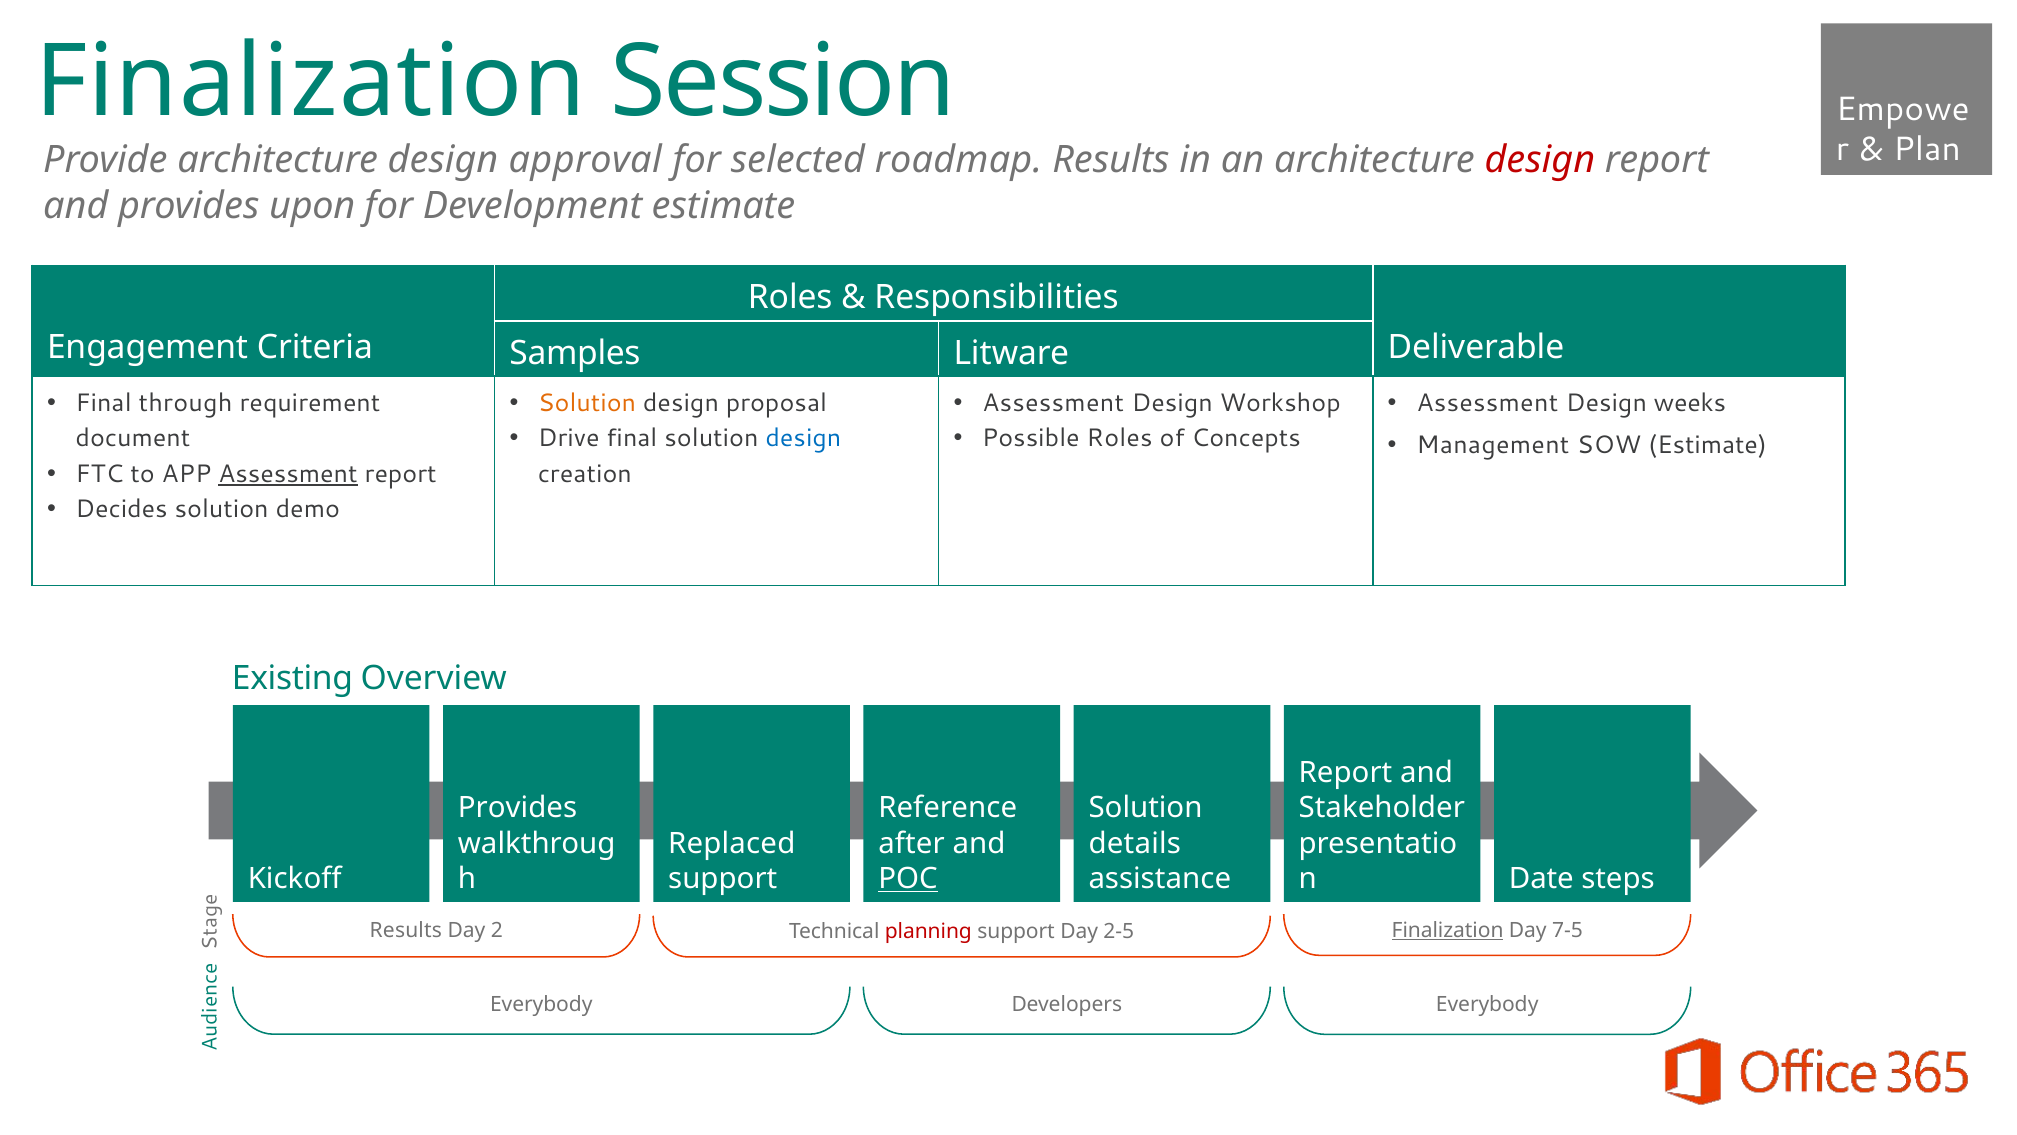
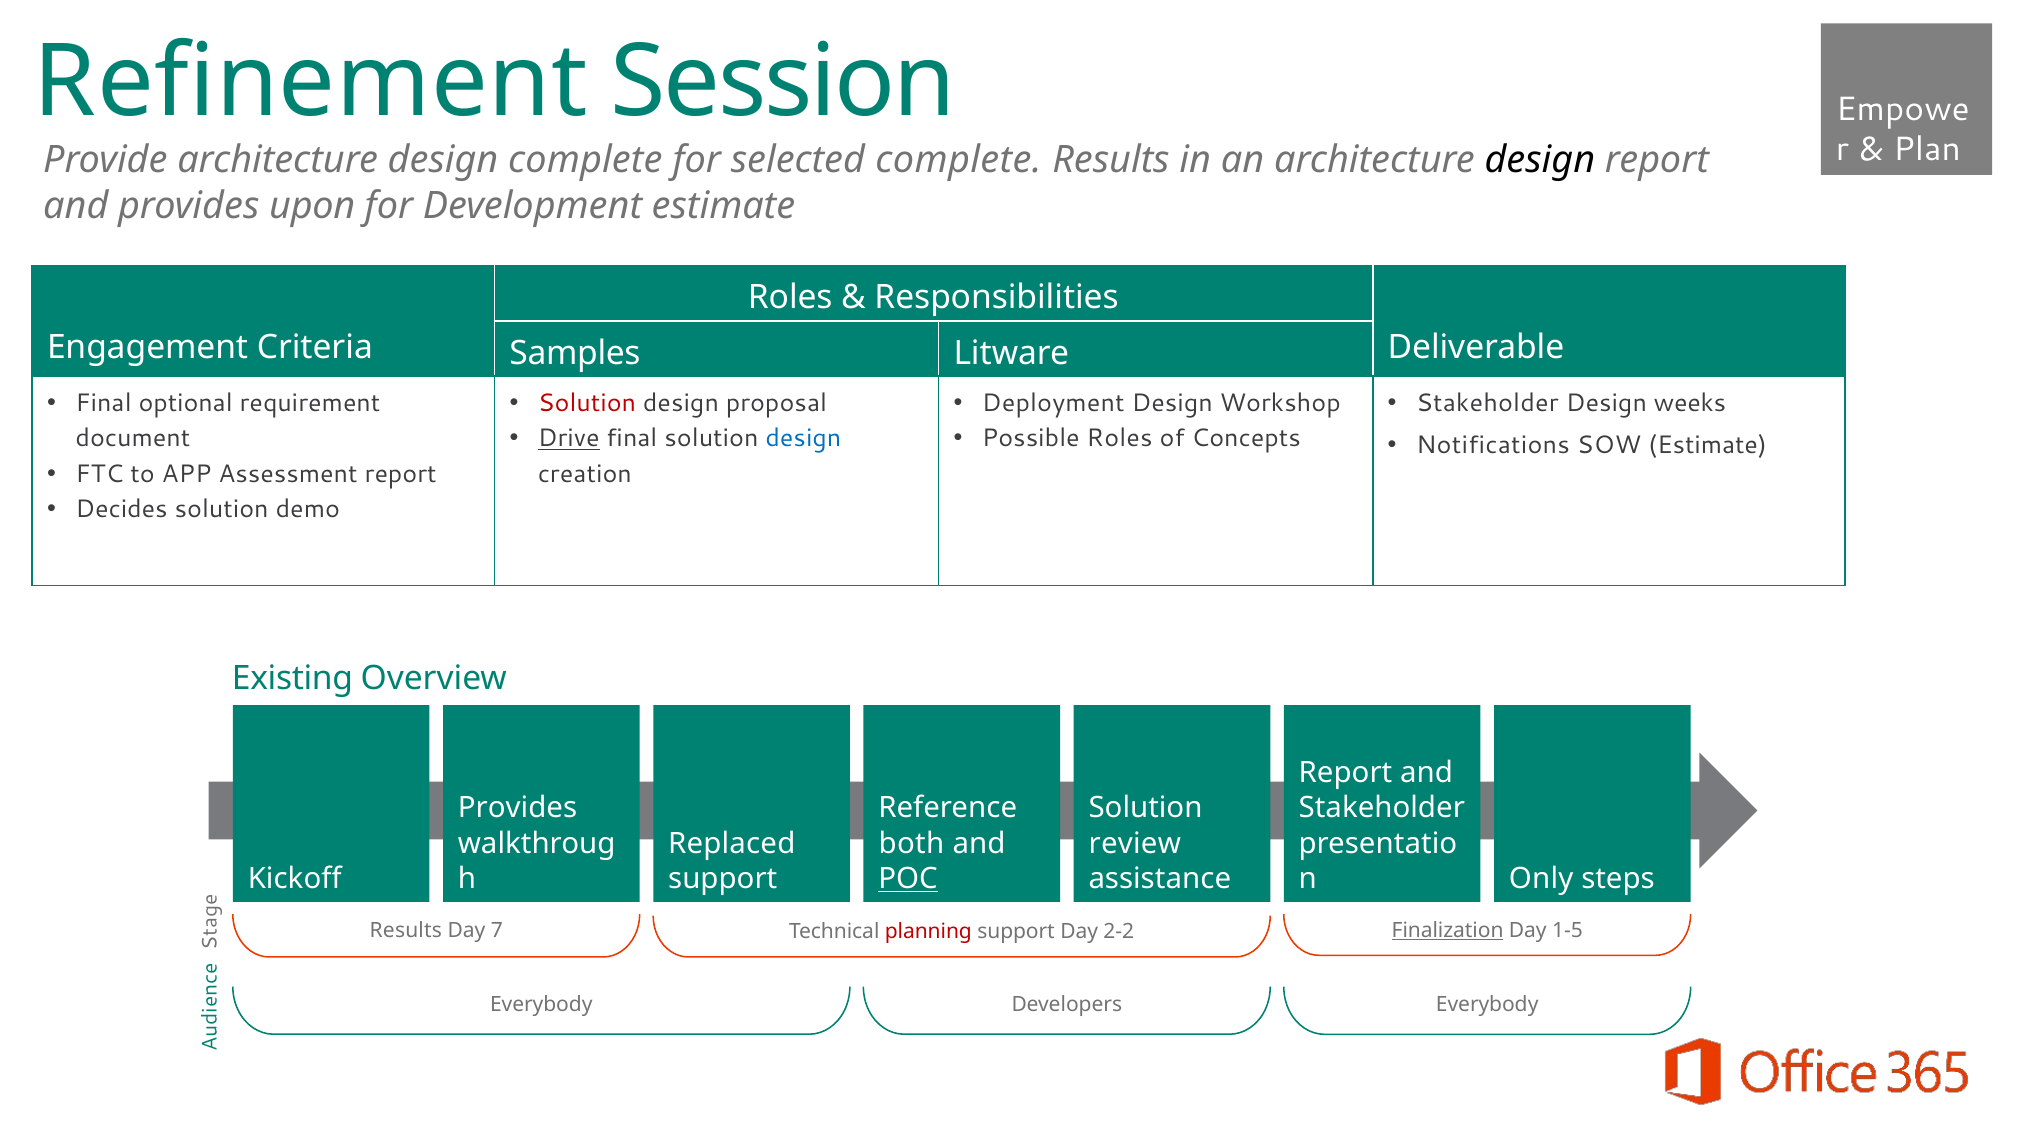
Finalization: Finalization -> Refinement (311, 82)
design approval: approval -> complete (585, 160)
selected roadmap: roadmap -> complete (958, 160)
design colour: red -> black (1540, 160)
through: through -> optional (186, 403)
Solution colour: orange -> red (587, 403)
Assessment: Assessment -> Deployment (1053, 403)
Assessment: Assessment -> Stakeholder (1487, 403)
Drive underline: none -> present (569, 438)
Management: Management -> Notifications (1493, 445)
Assessment underline: present -> none (288, 474)
after: after -> both (911, 843)
details: details -> review (1135, 843)
Date: Date -> Only (1541, 879)
7-5: 7-5 -> 1-5 (1567, 930)
2: 2 -> 7 (497, 931)
2-5: 2-5 -> 2-2 (1119, 932)
